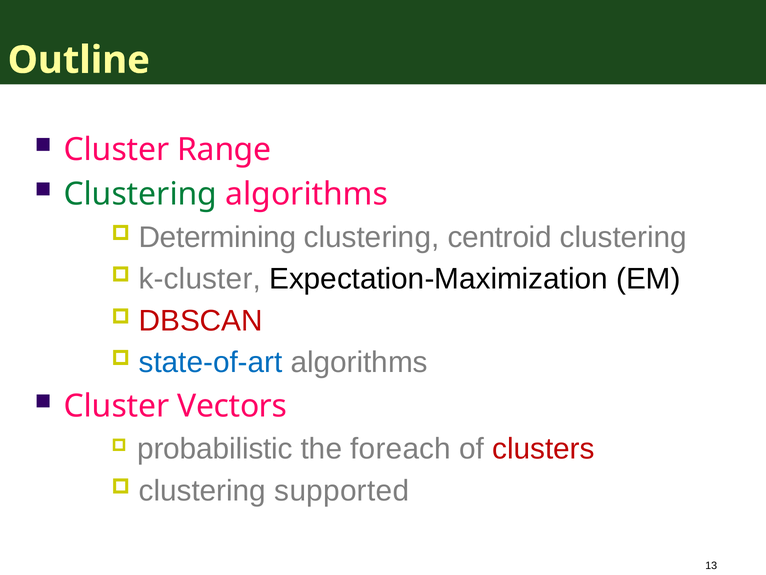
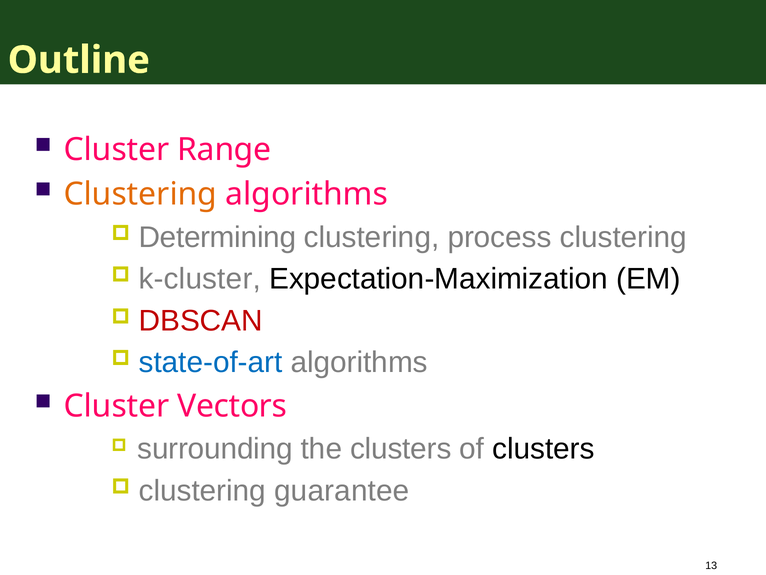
Clustering colour: green -> orange (140, 194)
centroid: centroid -> process (500, 237)
probabilistic: probabilistic -> surrounding (215, 449)
the foreach: foreach -> clusters (401, 449)
clusters colour: red -> black (544, 449)
supported: supported -> guarantee (342, 490)
